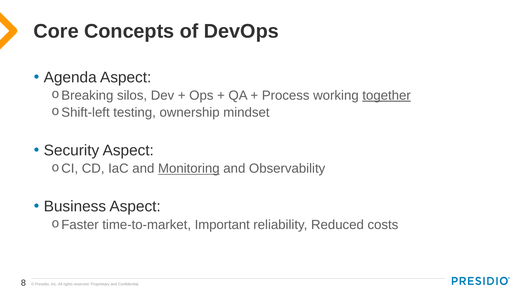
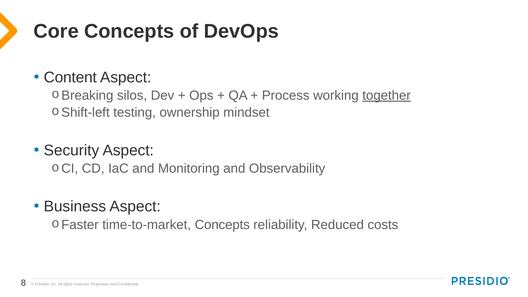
Agenda: Agenda -> Content (70, 77)
Monitoring underline: present -> none (189, 169)
time-to-market Important: Important -> Concepts (222, 225)
